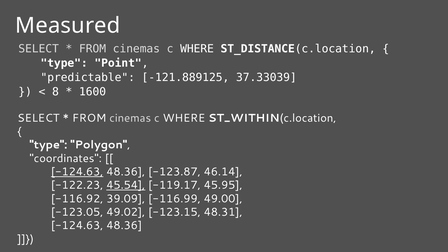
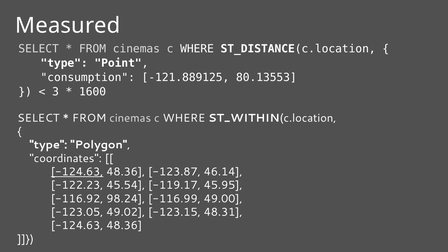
predictable: predictable -> consumption (88, 78)
37.33039: 37.33039 -> 80.13553 (266, 78)
8: 8 -> 3 (55, 92)
45.54 underline: present -> none (126, 185)
39.09: 39.09 -> 98.24 (126, 199)
